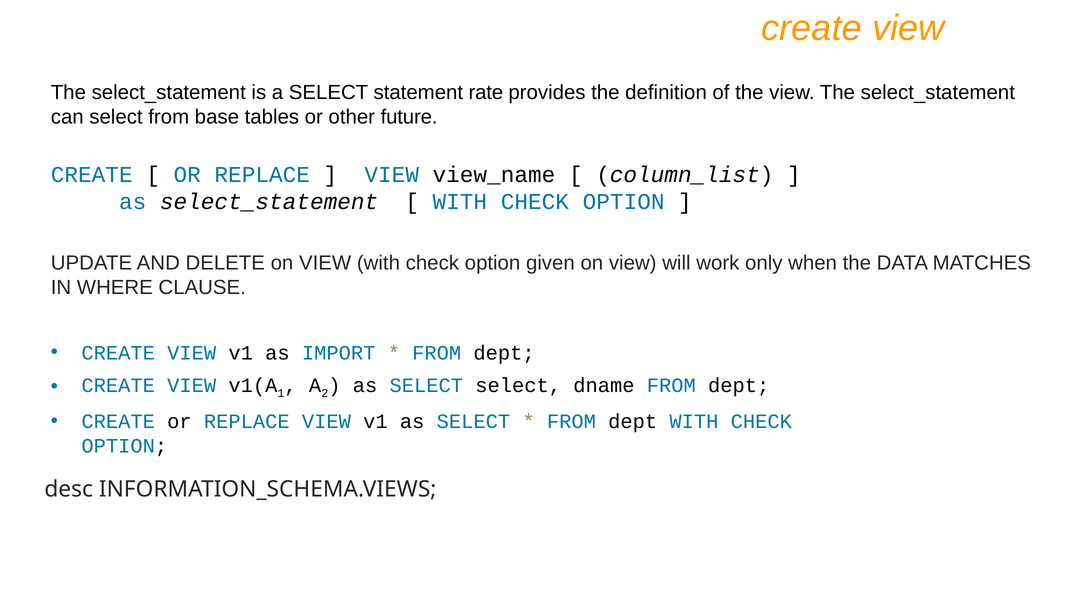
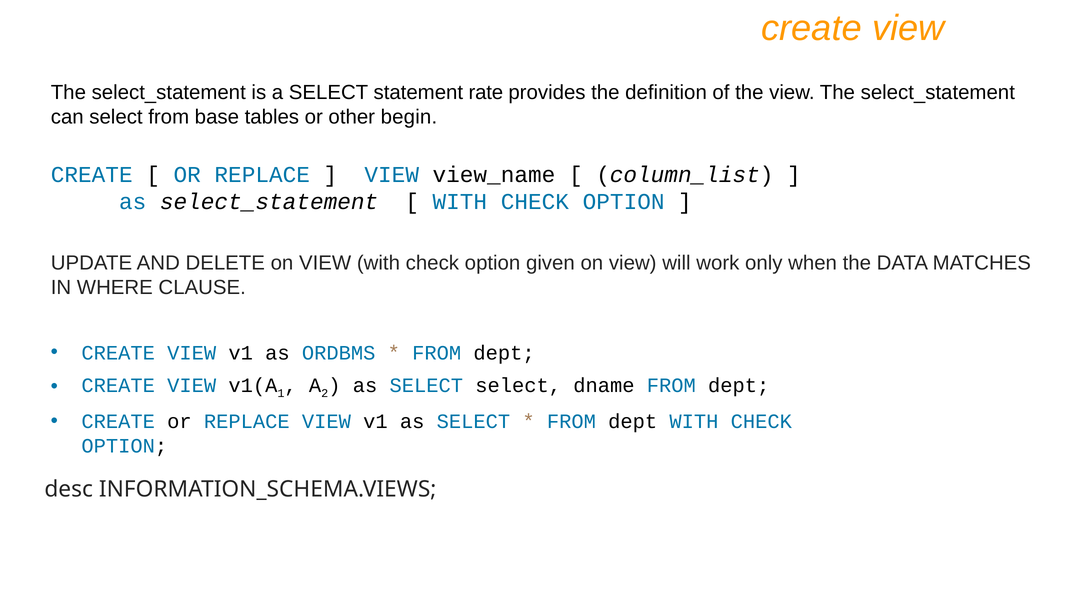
future: future -> begin (409, 117)
IMPORT: IMPORT -> ORDBMS (339, 353)
